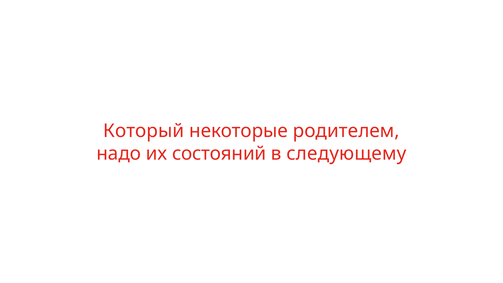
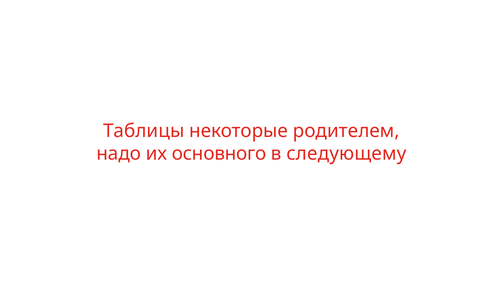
Который: Который -> Таблицы (144, 131)
состояний: состояний -> основного (219, 154)
